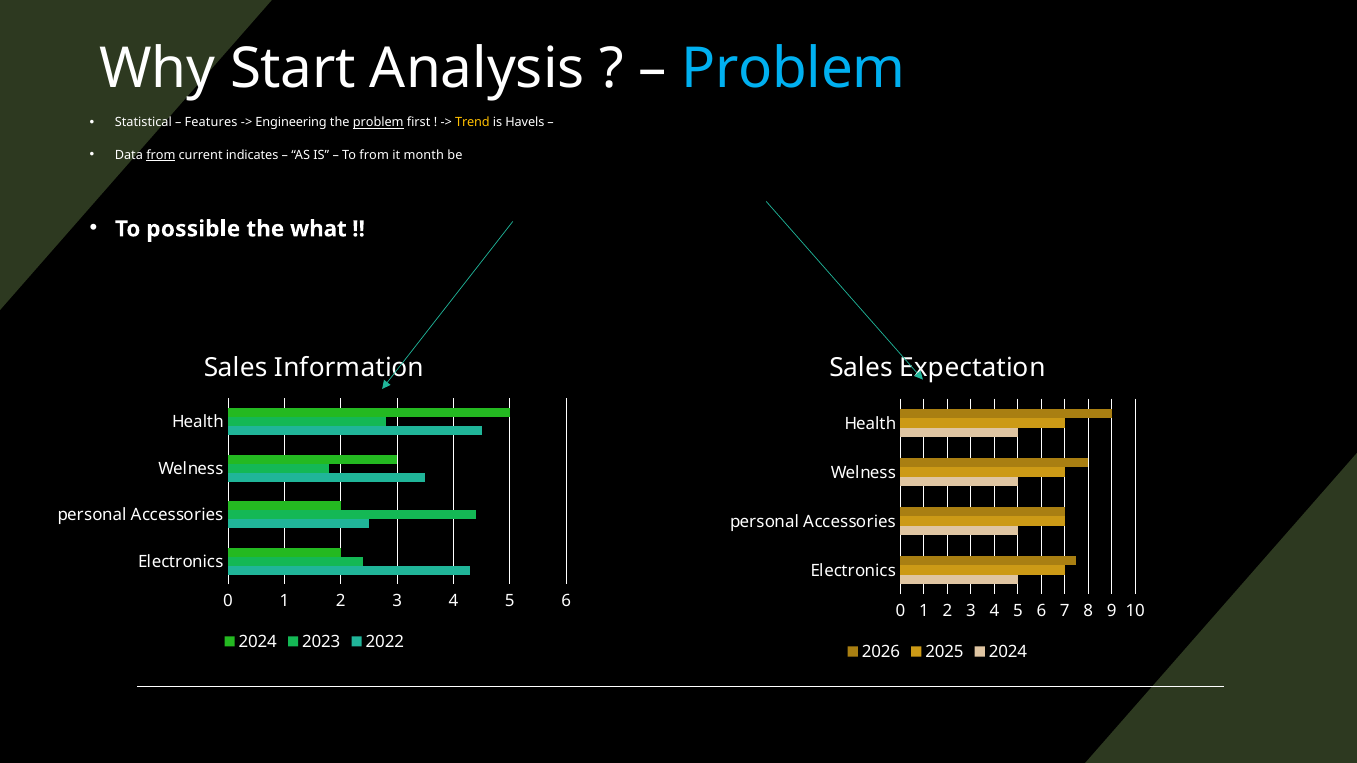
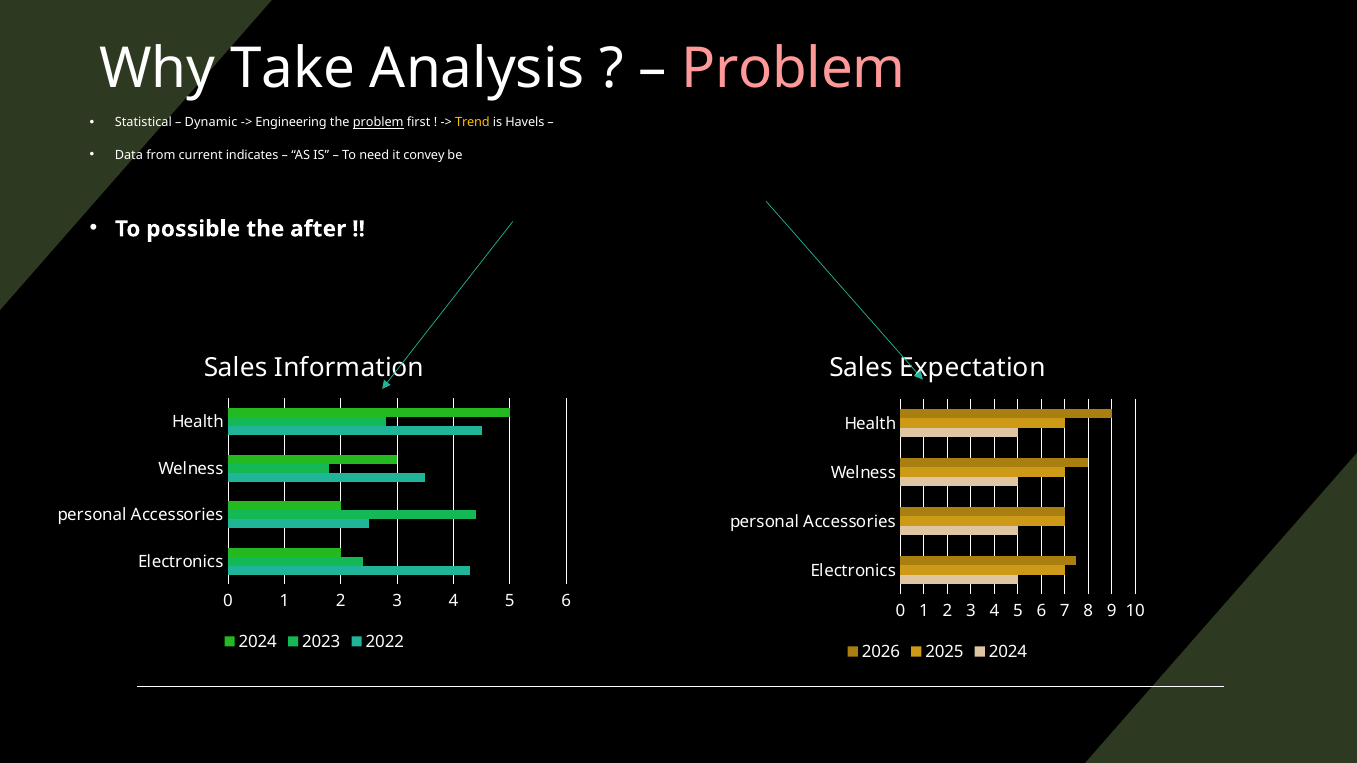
Start: Start -> Take (293, 69)
Problem colour: light blue -> pink (794, 69)
Features: Features -> Dynamic (211, 123)
from underline: present -> none (161, 155)
To from: from -> need (374, 155)
month: month -> convey (424, 155)
what: what -> after (318, 229)
